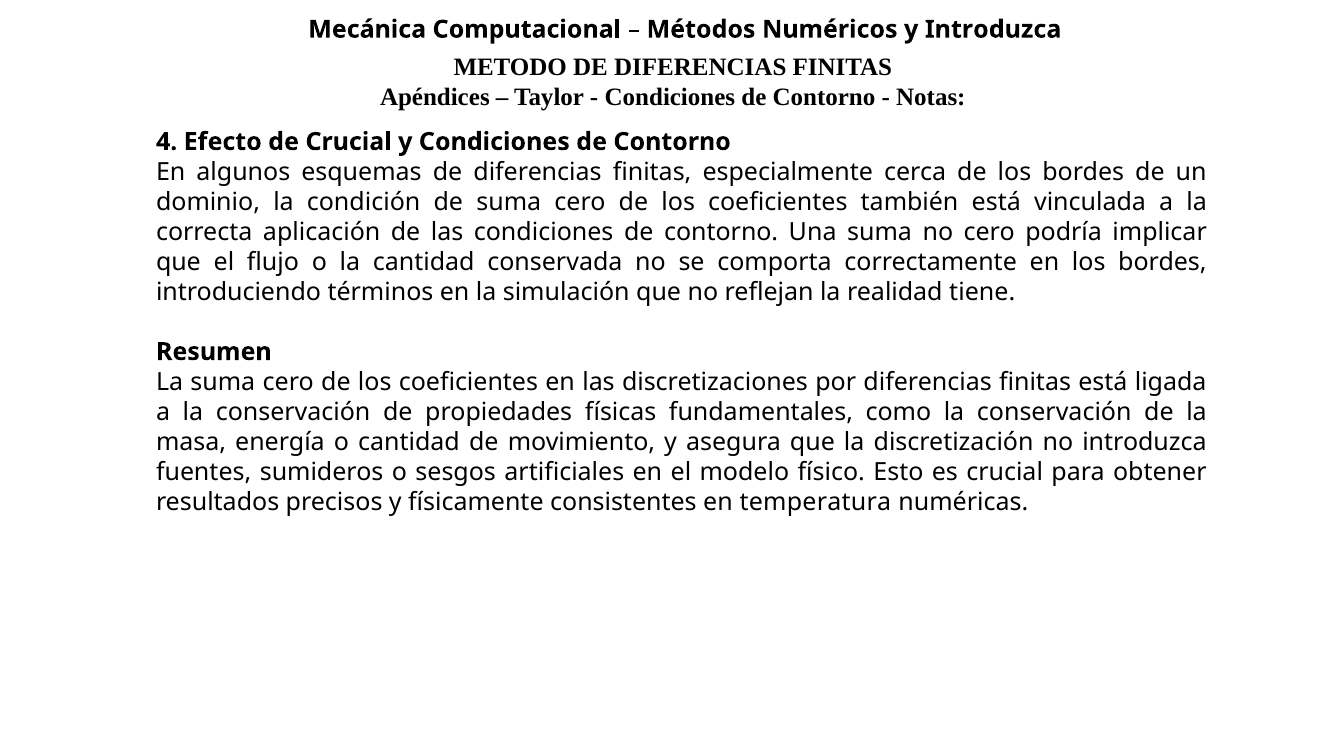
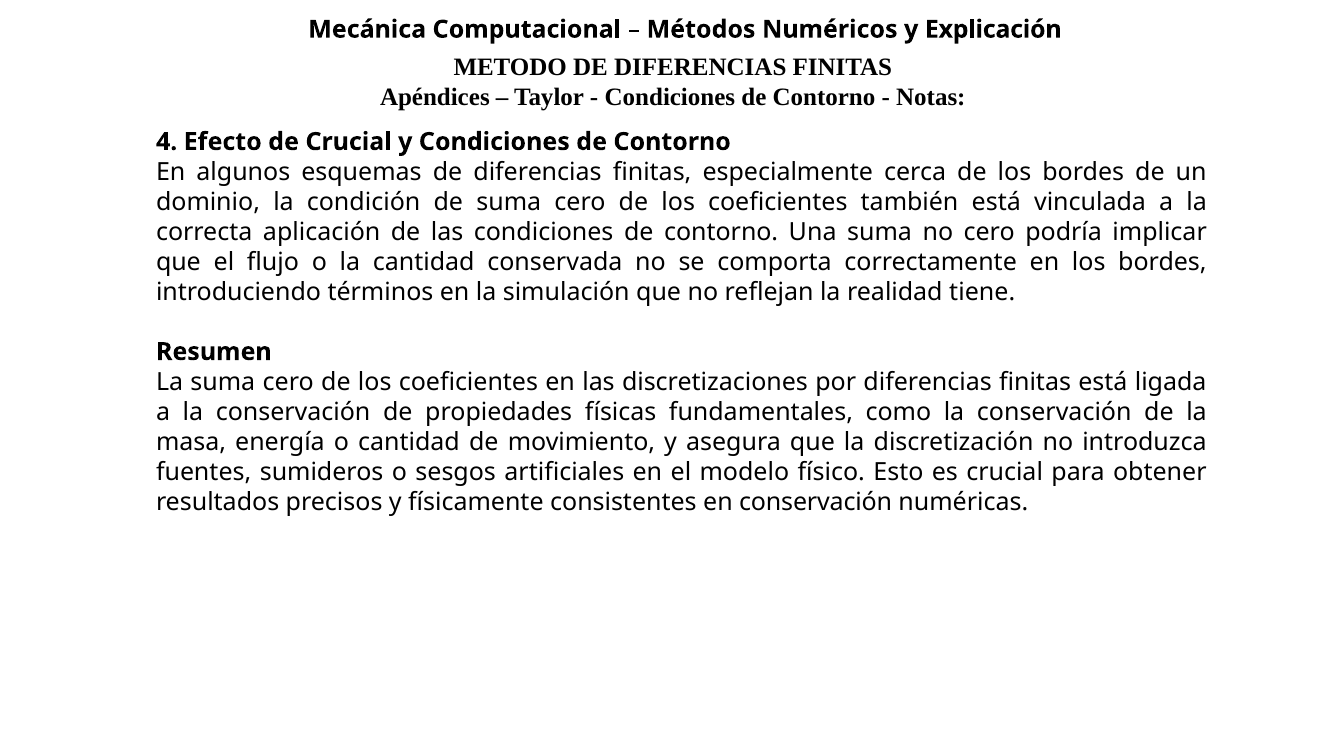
y Introduzca: Introduzca -> Explicación (993, 29)
en temperatura: temperatura -> conservación (816, 502)
